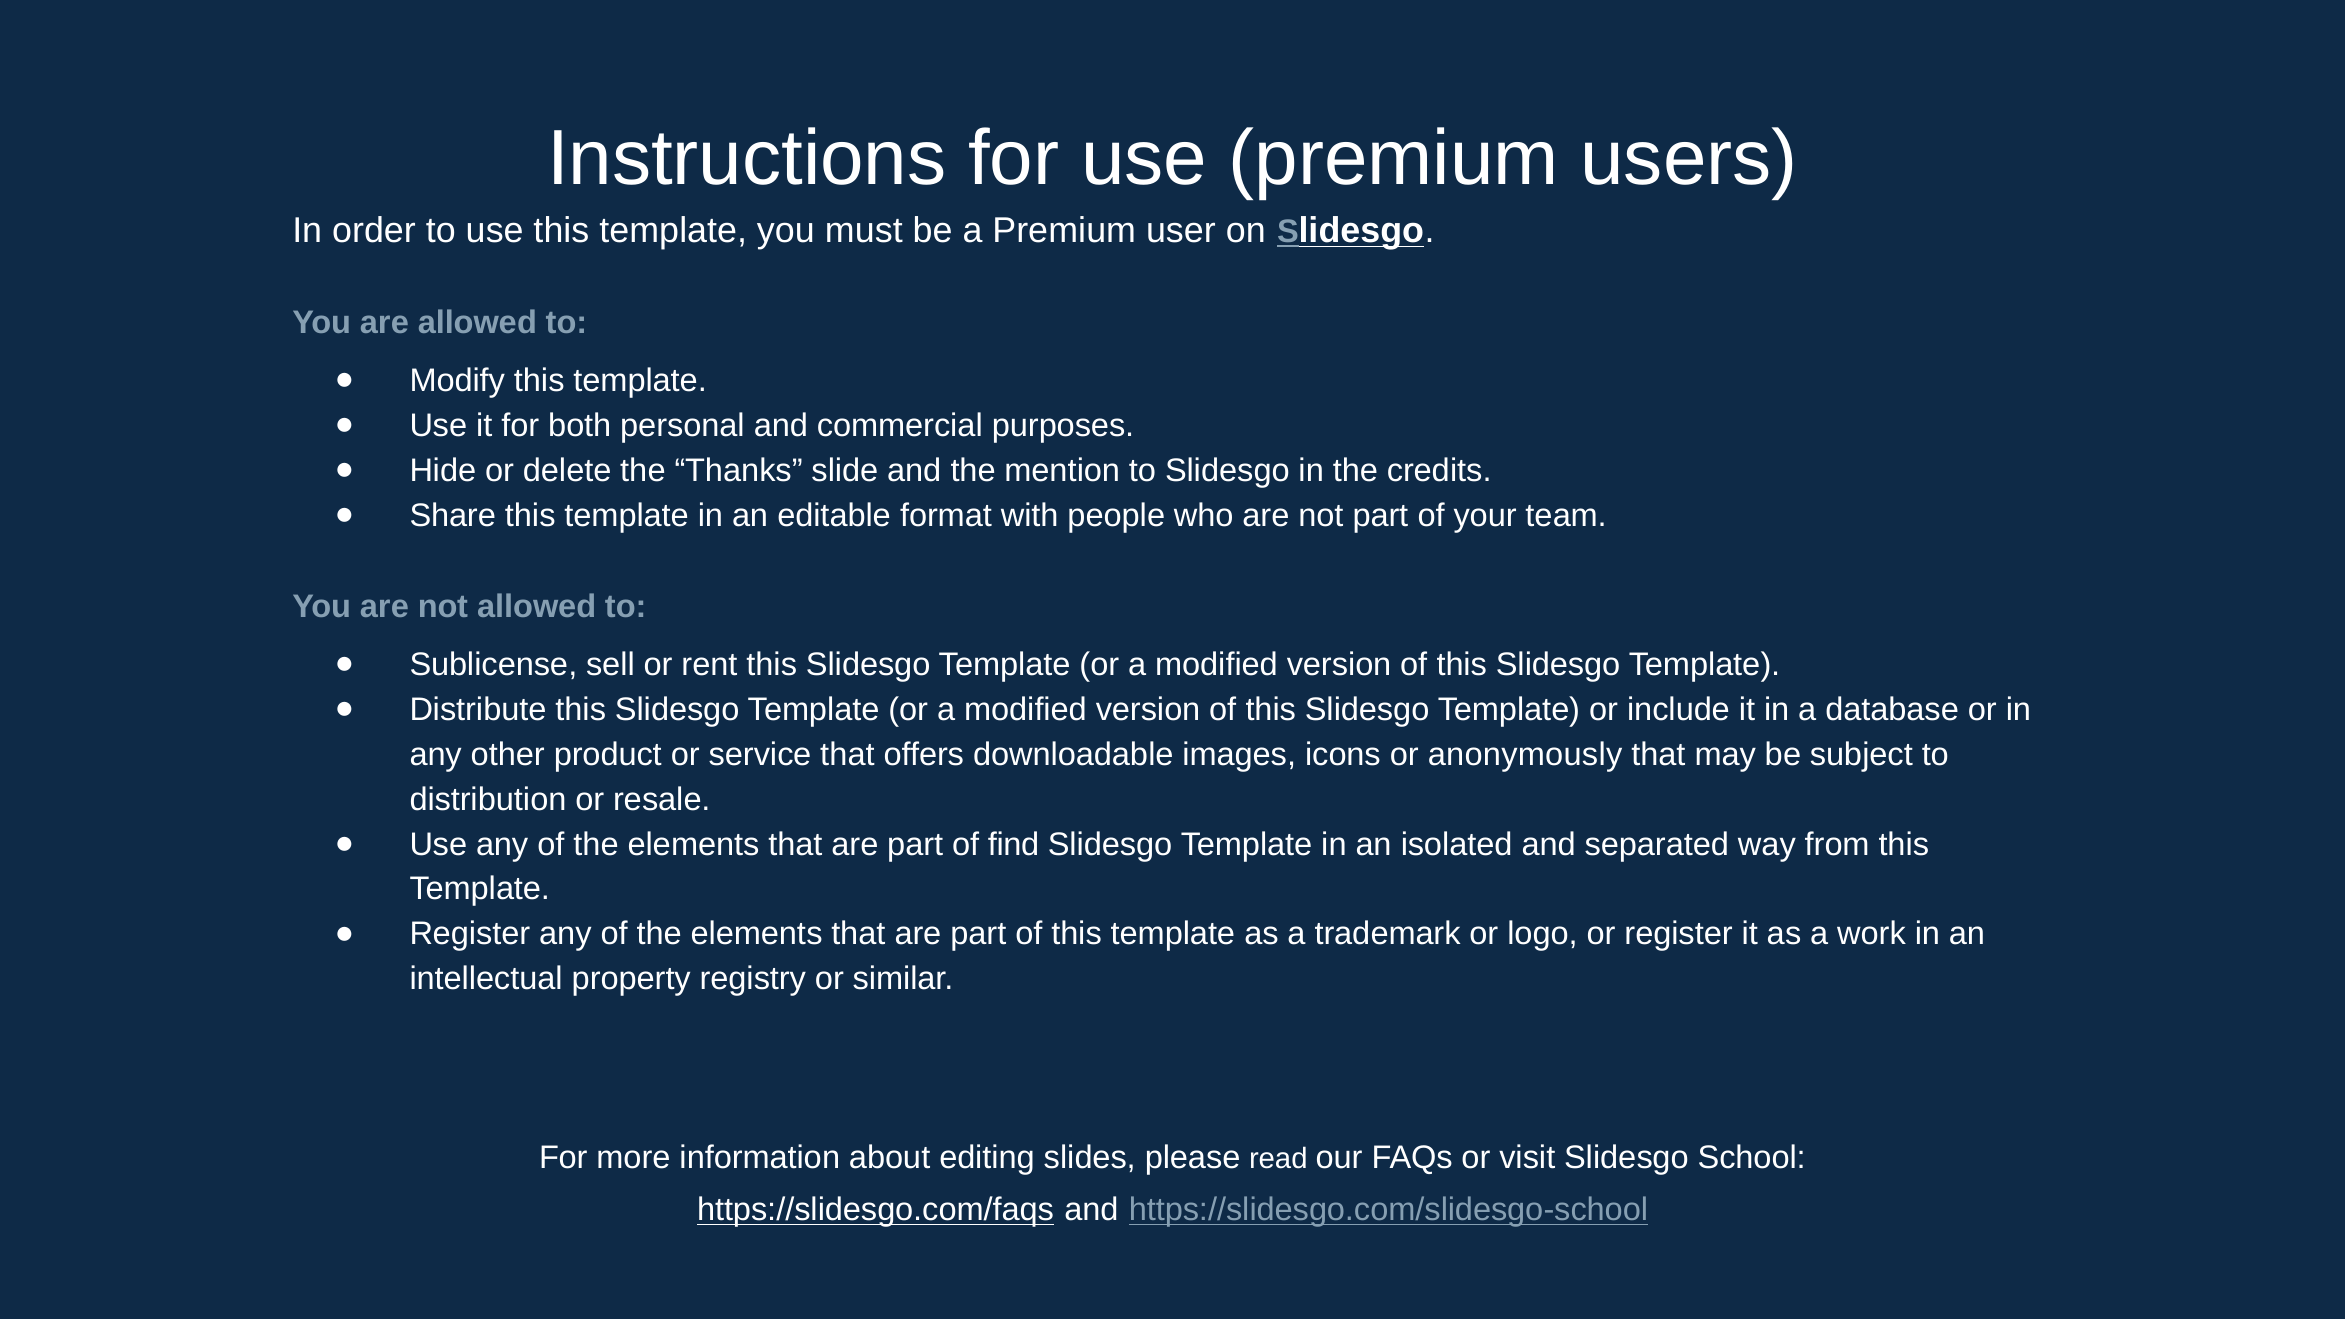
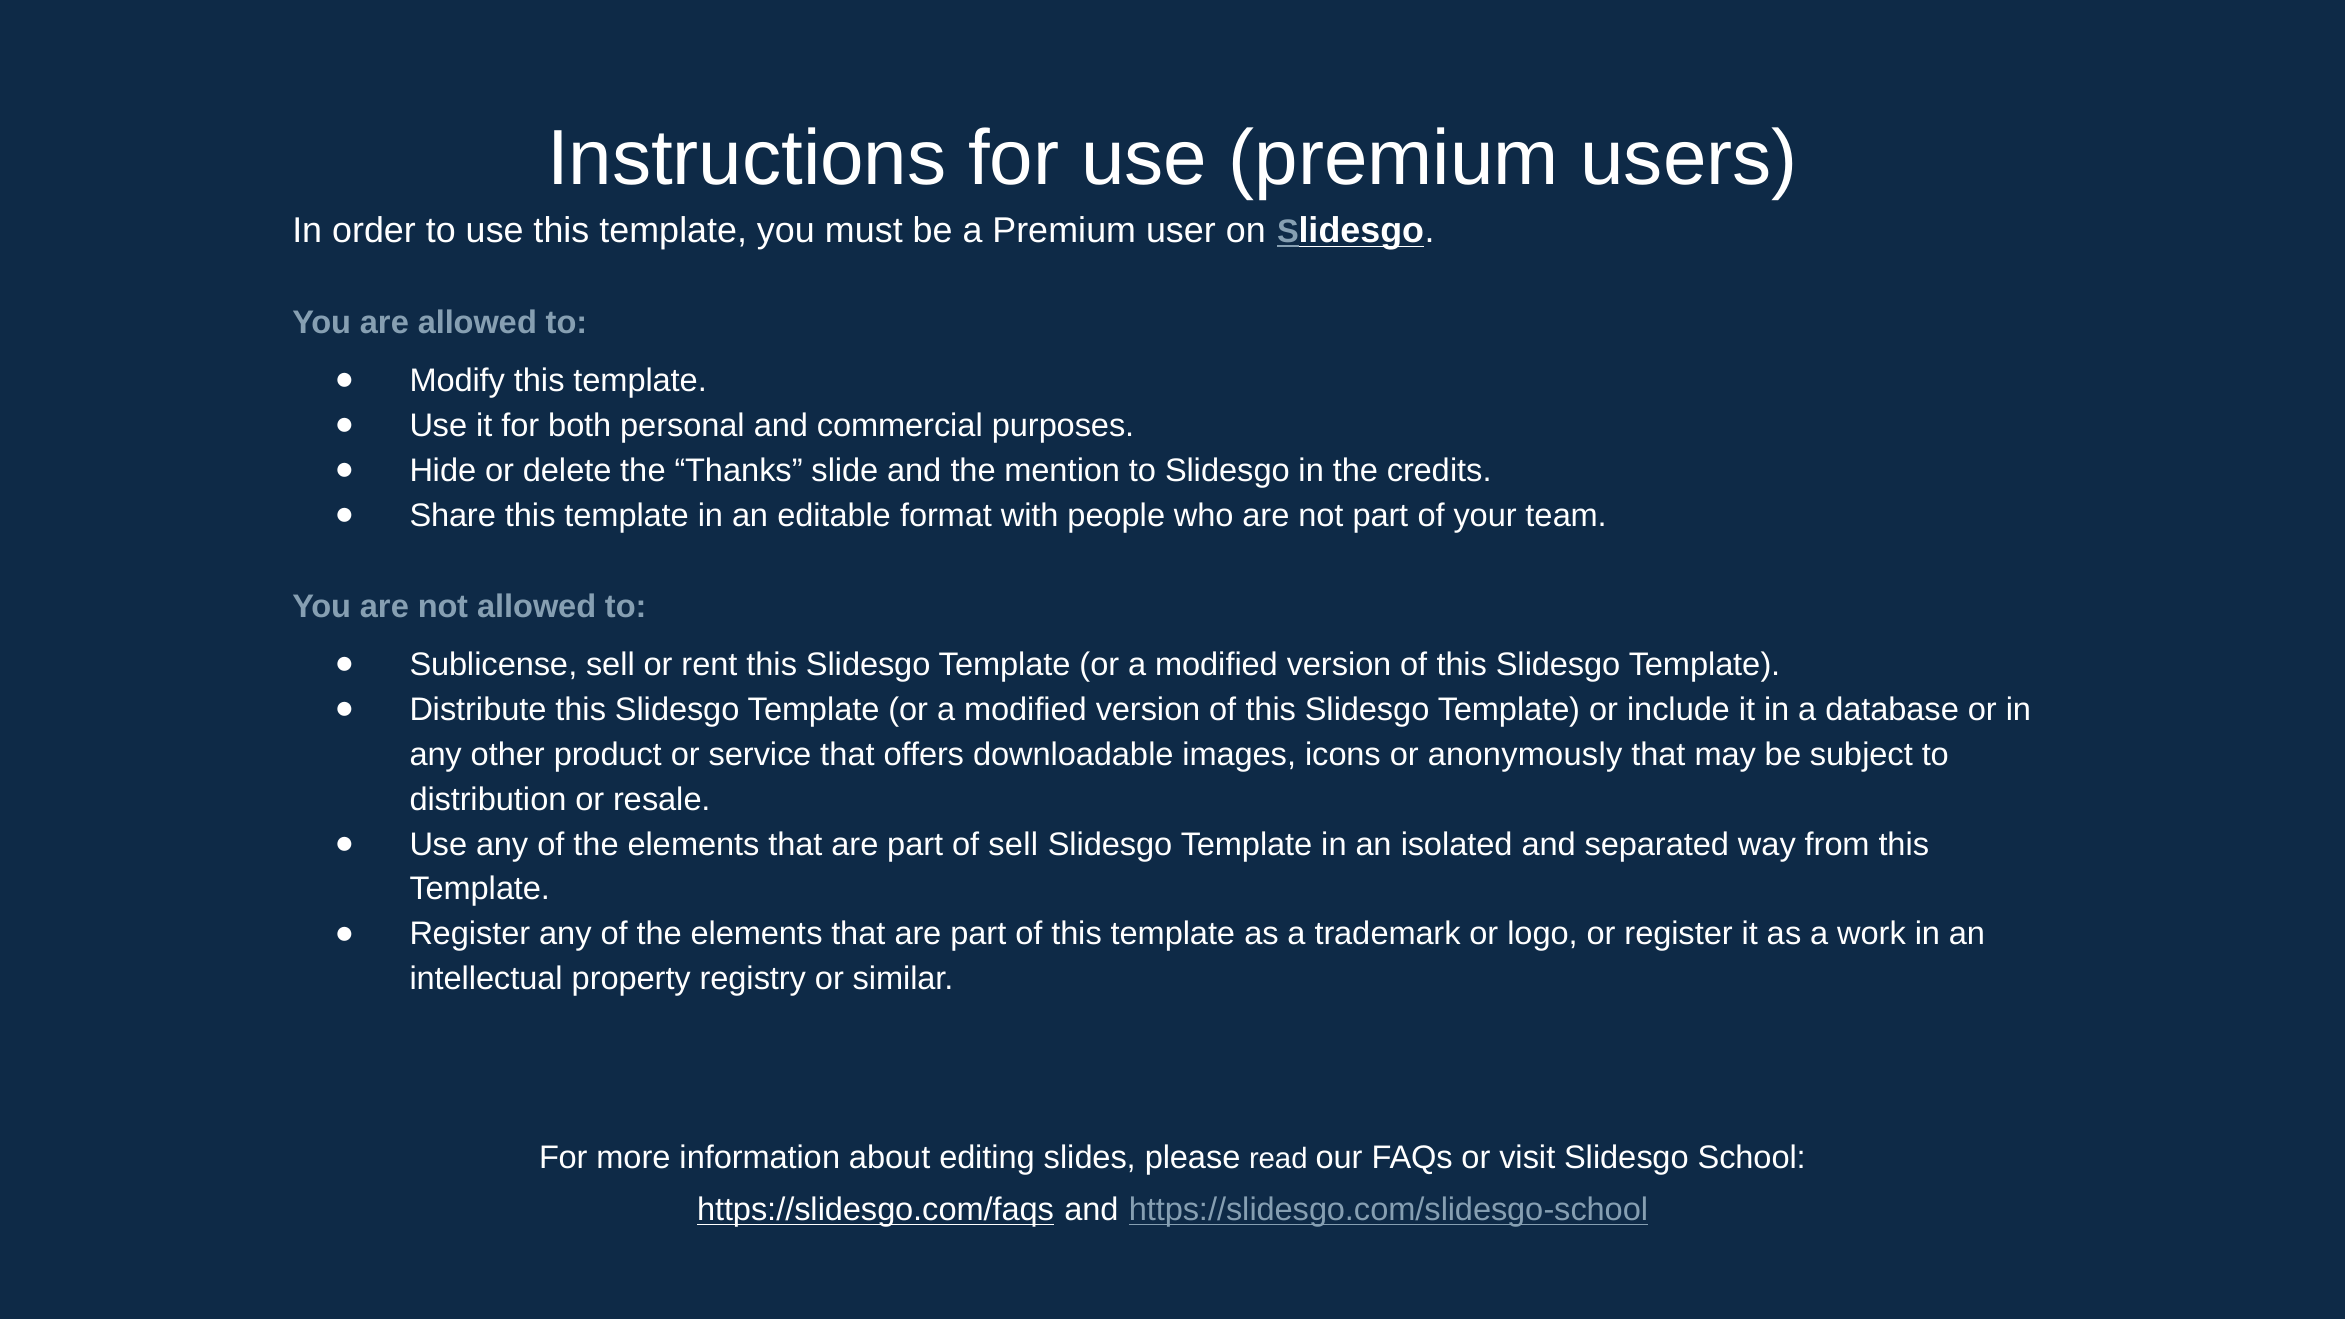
of find: find -> sell (1013, 844)
